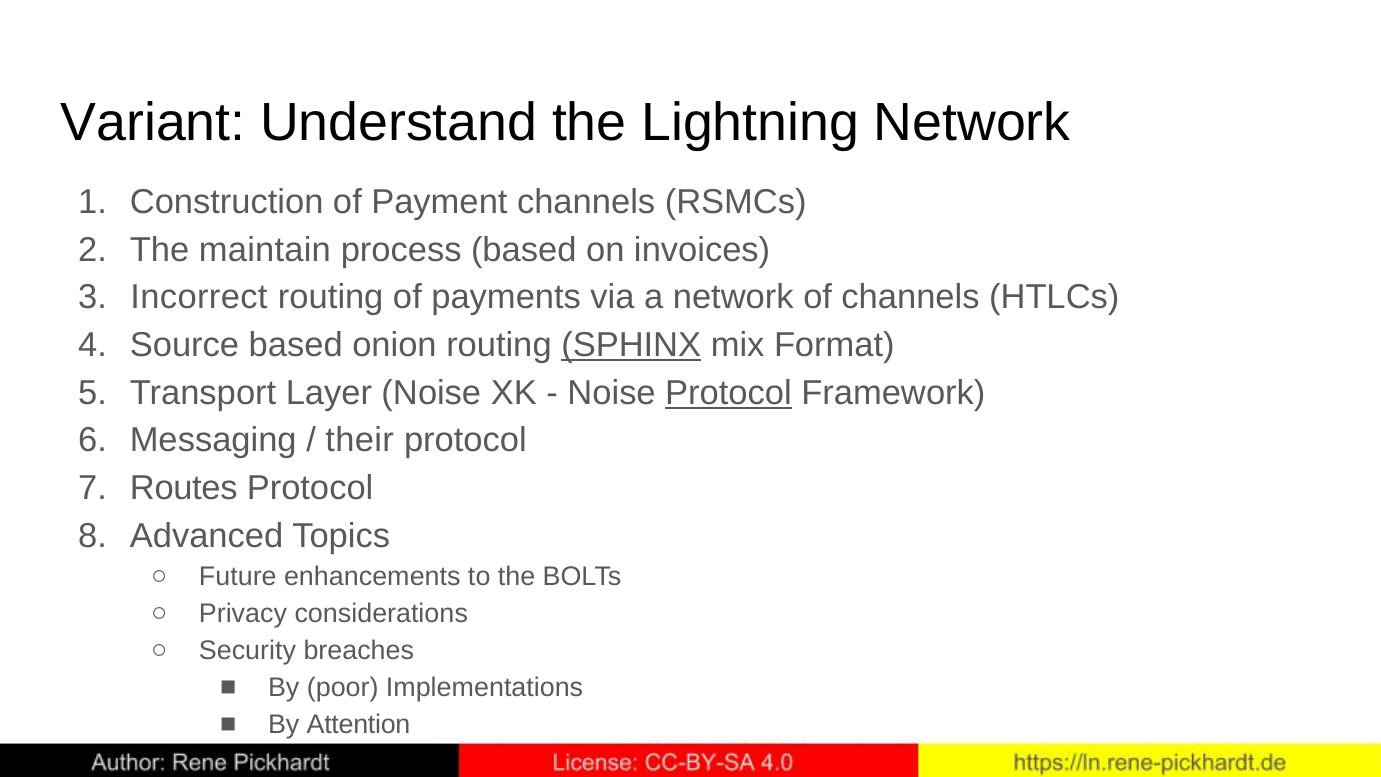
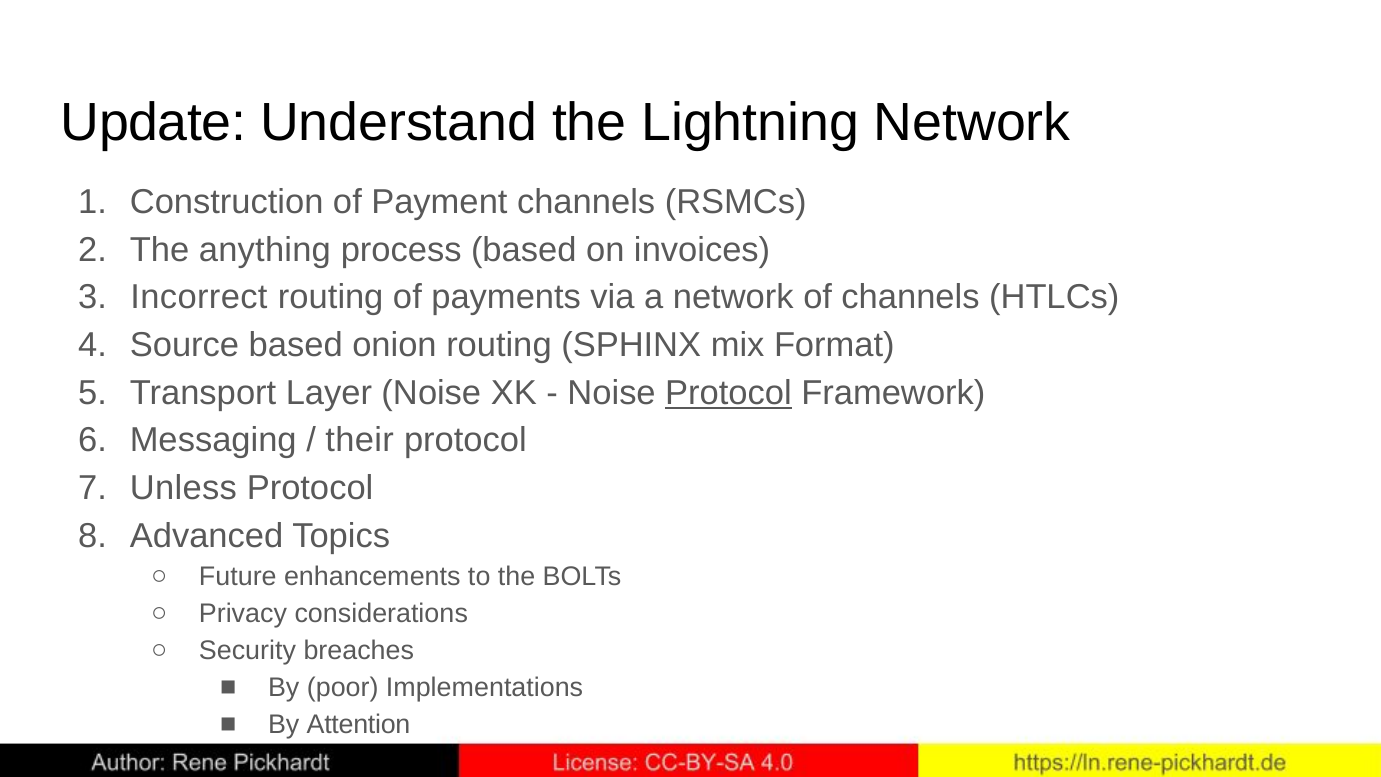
Variant: Variant -> Update (153, 122)
maintain: maintain -> anything (265, 250)
SPHINX underline: present -> none (631, 345)
Routes: Routes -> Unless (183, 488)
